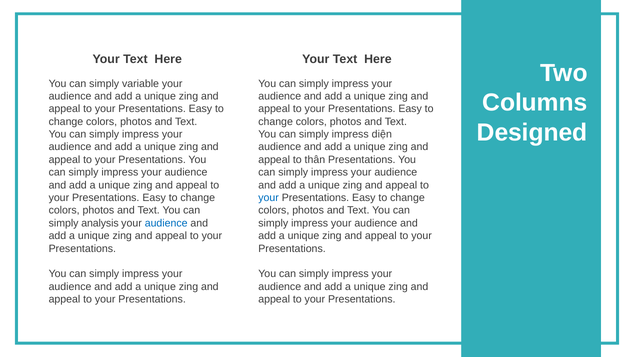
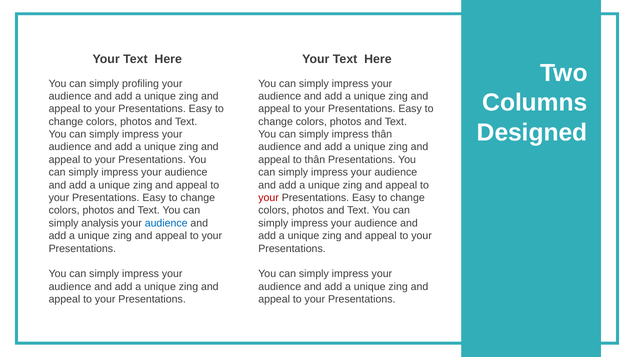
variable: variable -> profiling (141, 83)
impress diện: diện -> thân (382, 134)
your colour: blue -> red (269, 198)
